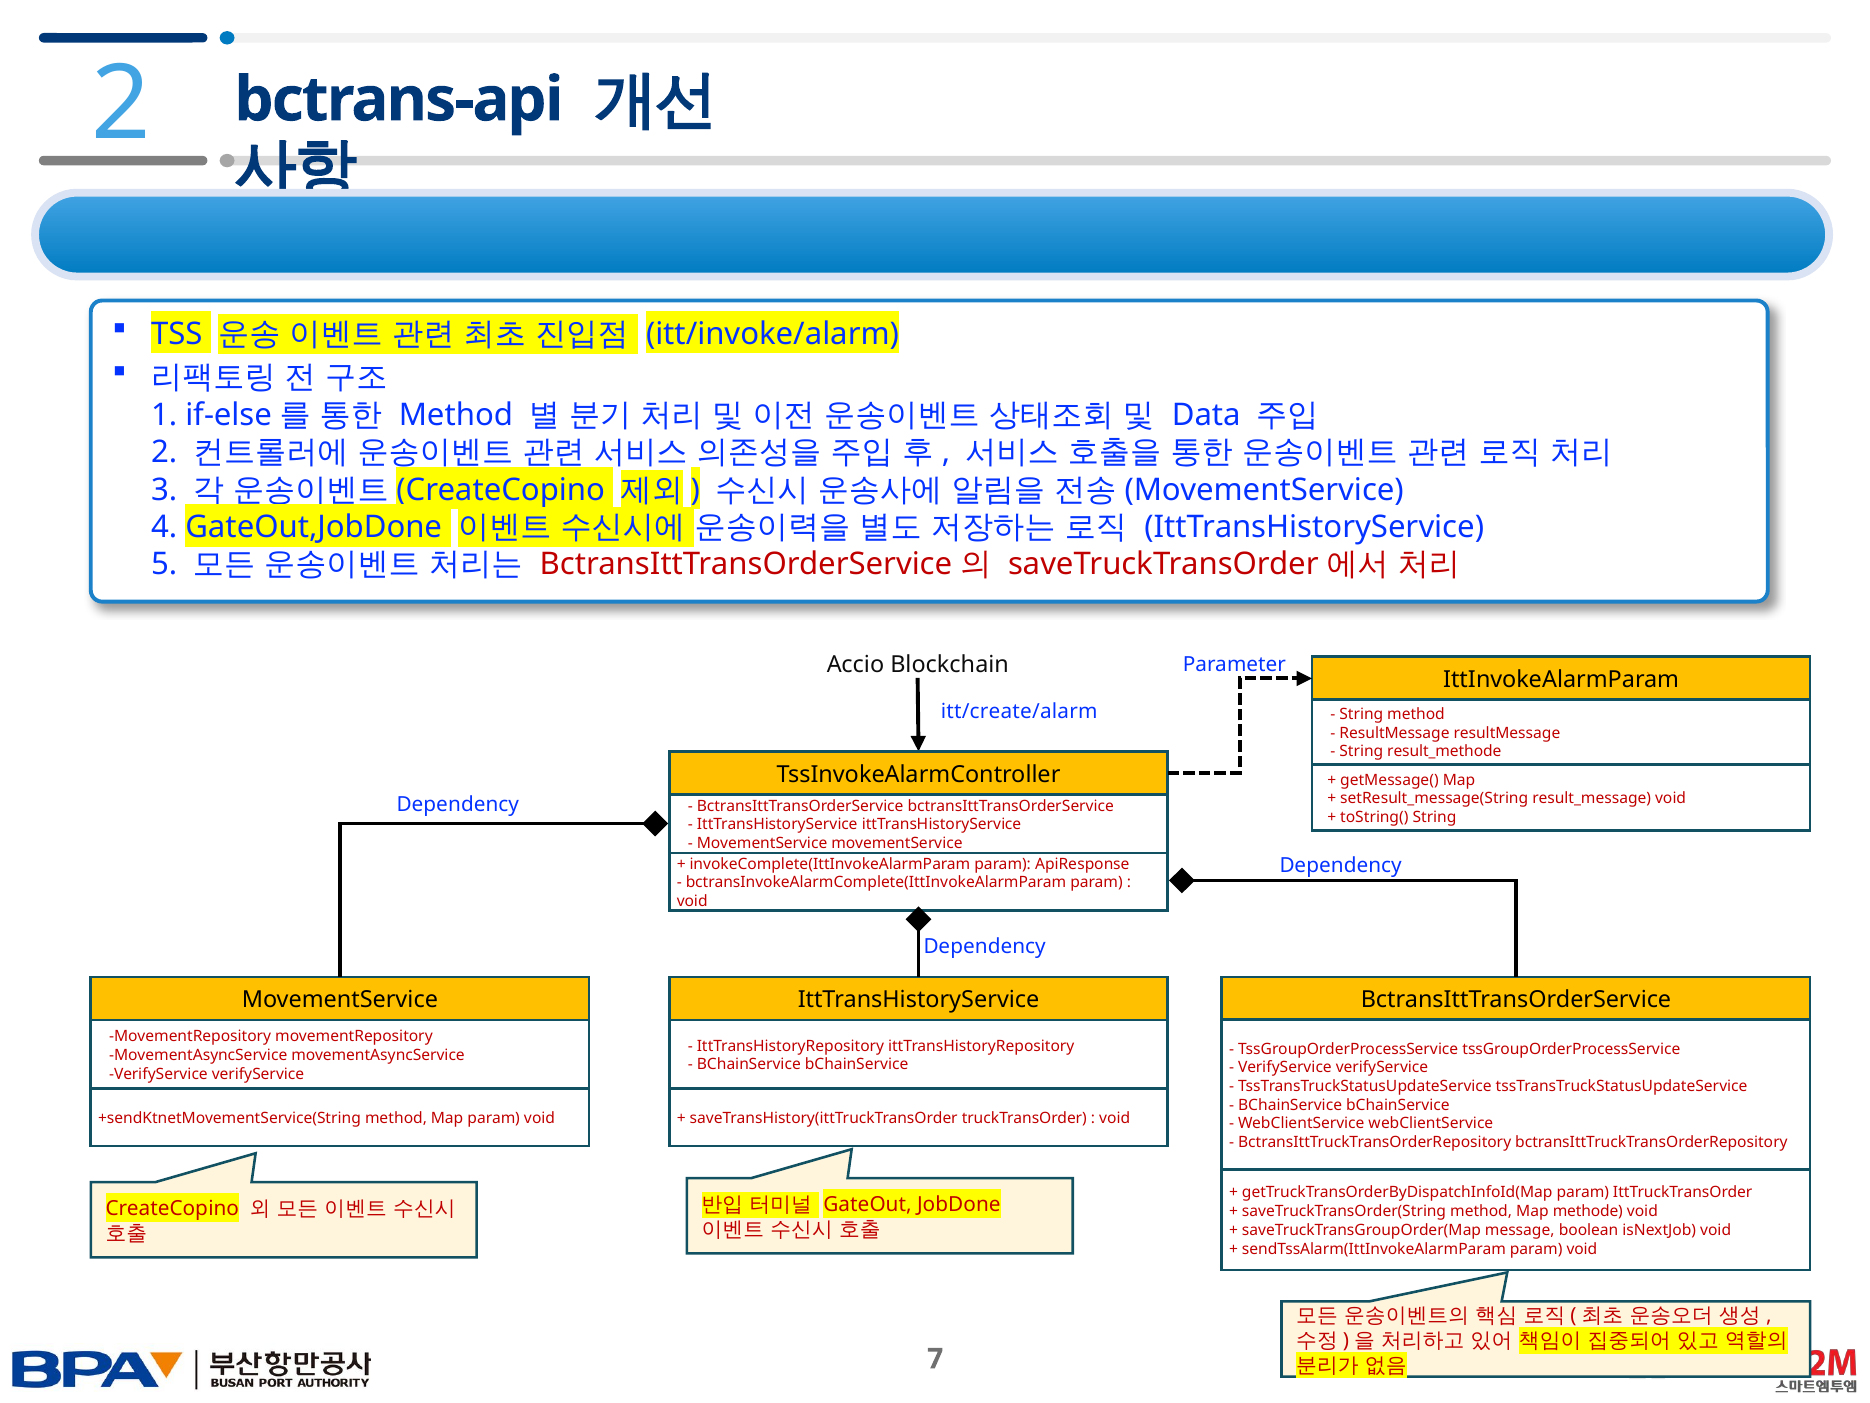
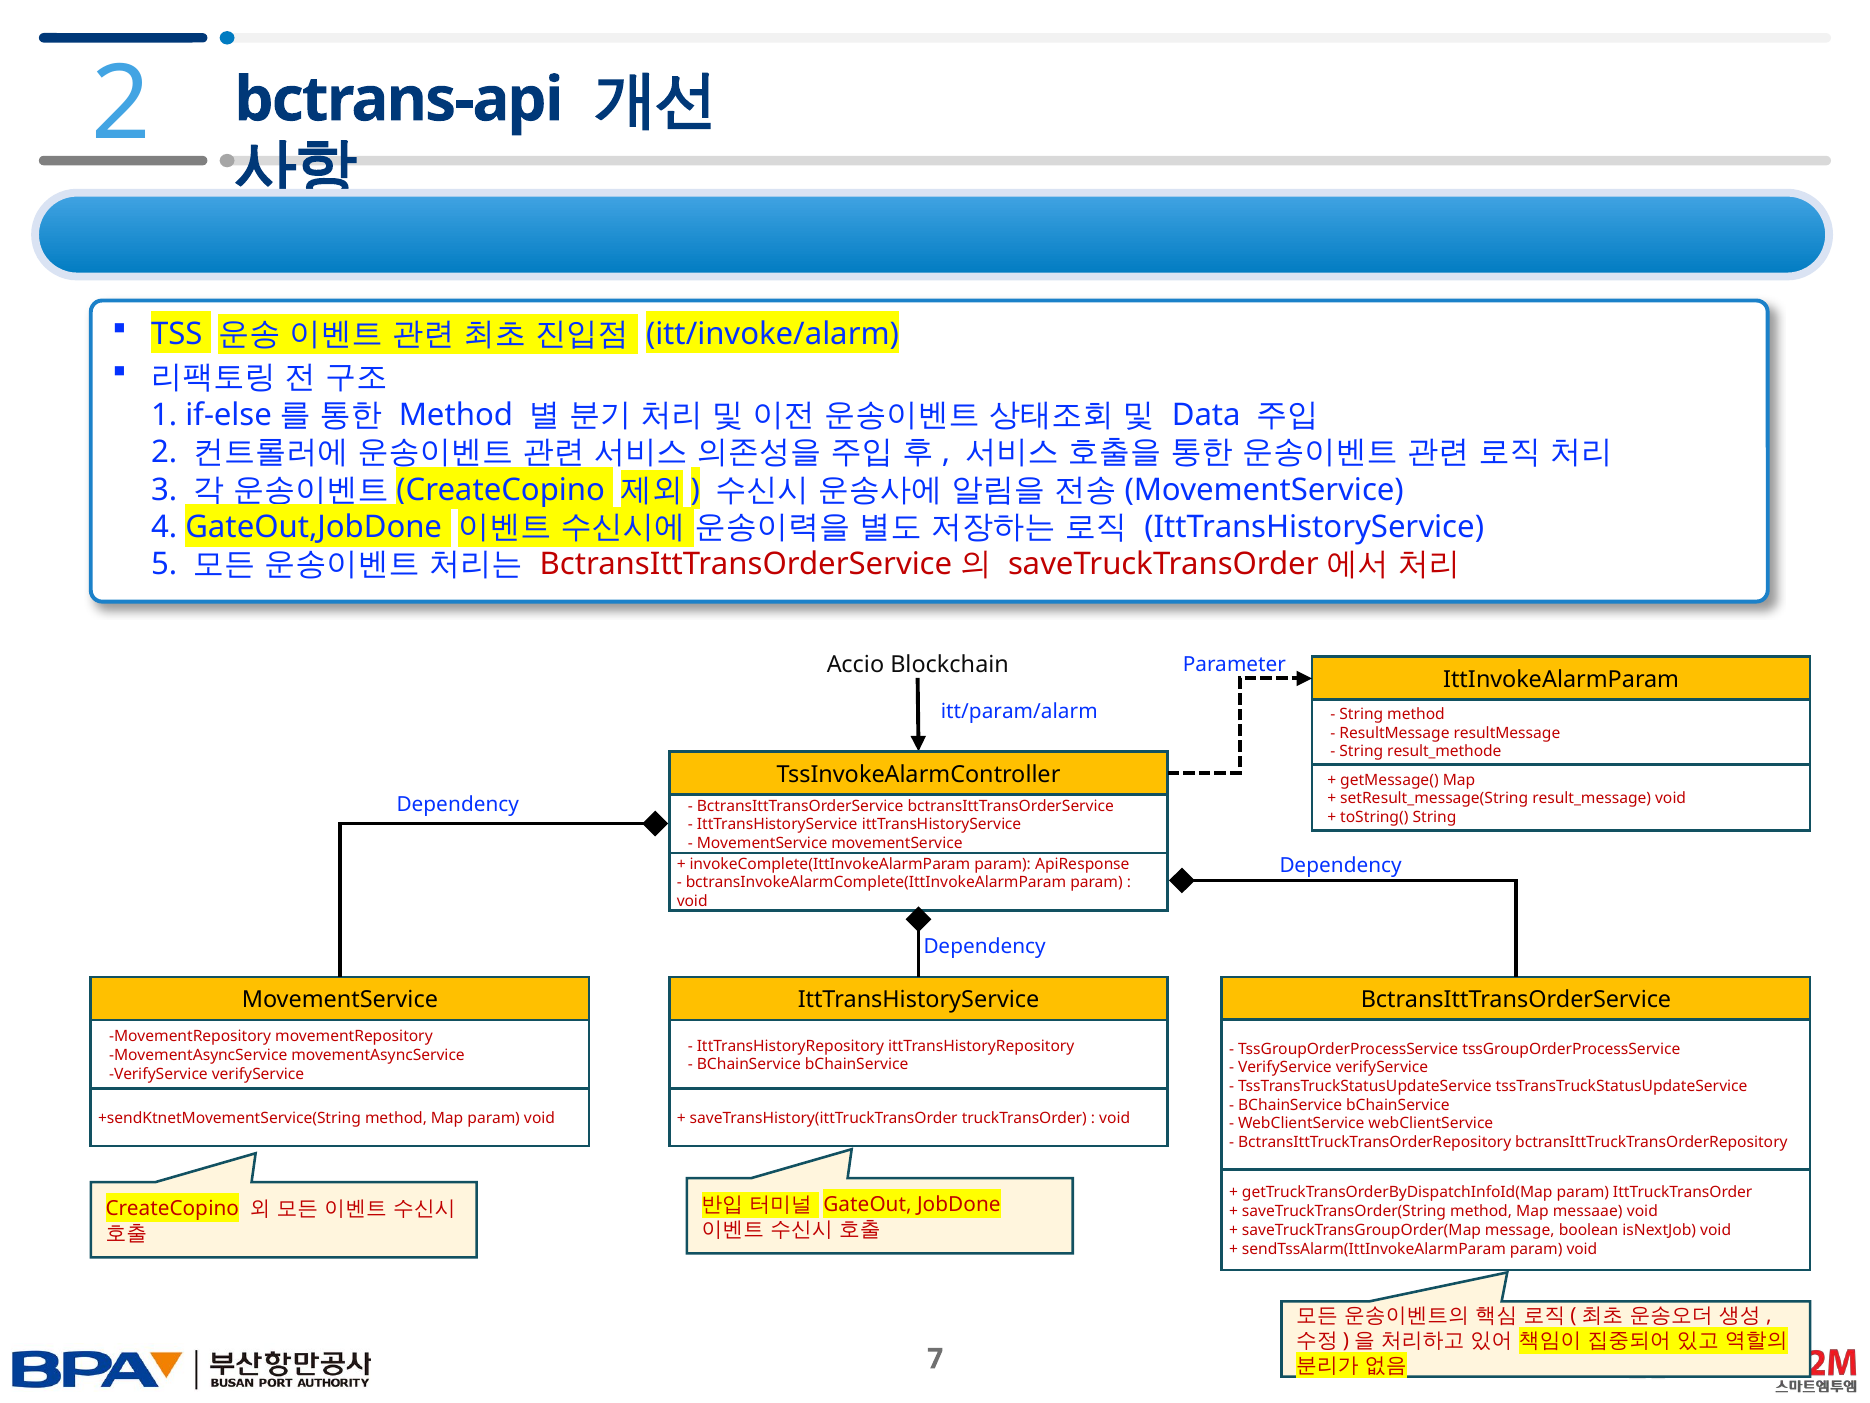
itt/create/alarm: itt/create/alarm -> itt/param/alarm (1019, 711)
methode: methode -> messaae (1588, 1211)
